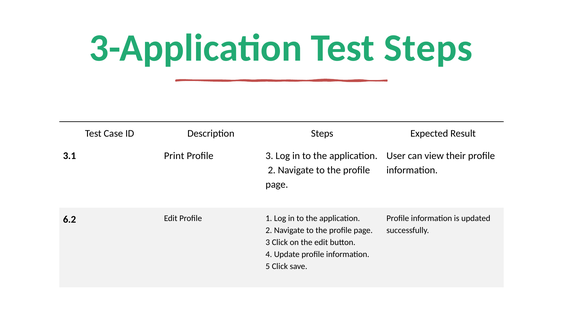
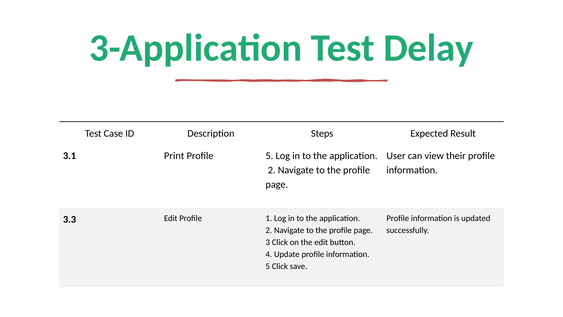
Test Steps: Steps -> Delay (428, 48)
Profile 3: 3 -> 5 (269, 156)
6.2: 6.2 -> 3.3 (70, 219)
